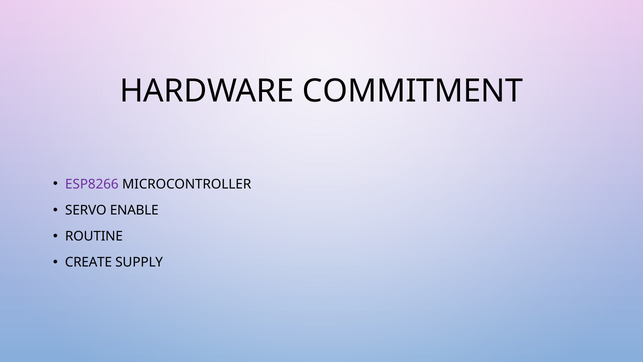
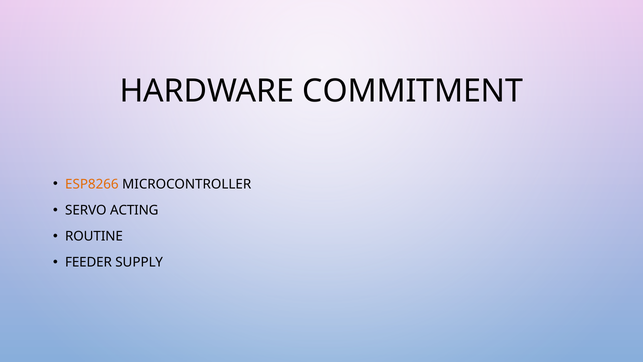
ESP8266 colour: purple -> orange (92, 184)
ENABLE: ENABLE -> ACTING (134, 210)
CREATE: CREATE -> FEEDER (88, 262)
